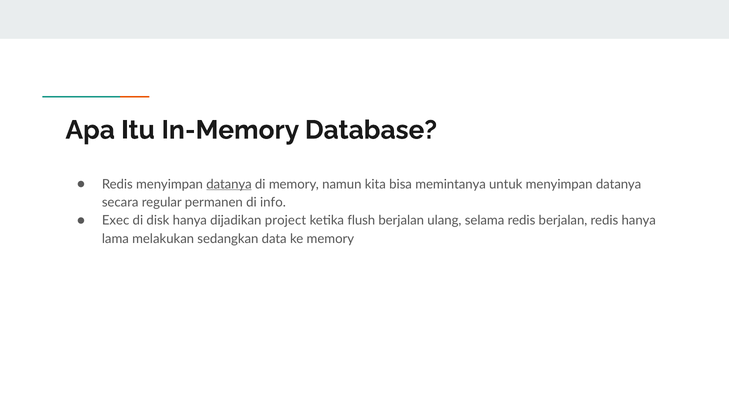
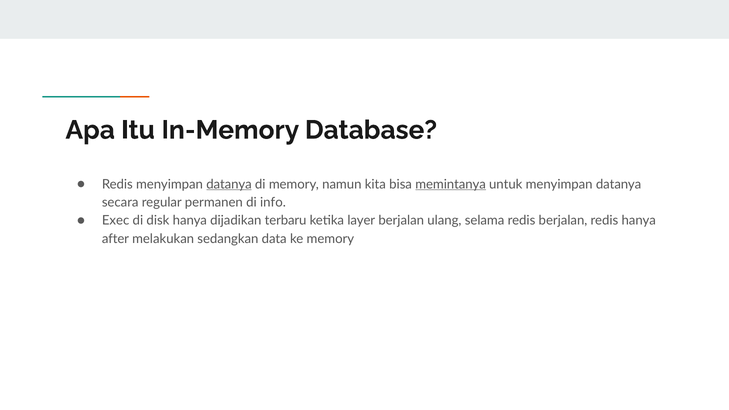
memintanya underline: none -> present (451, 184)
project: project -> terbaru (286, 221)
flush: flush -> layer (361, 221)
lama: lama -> after (115, 239)
